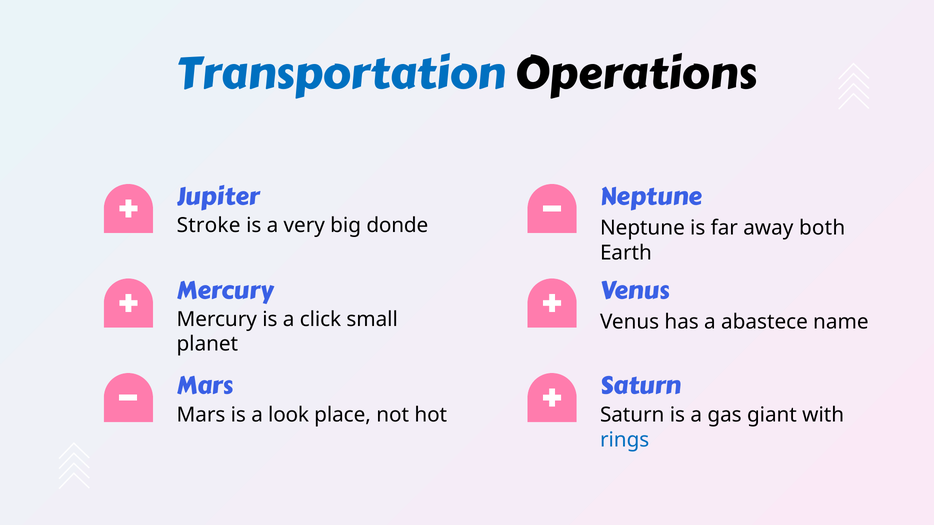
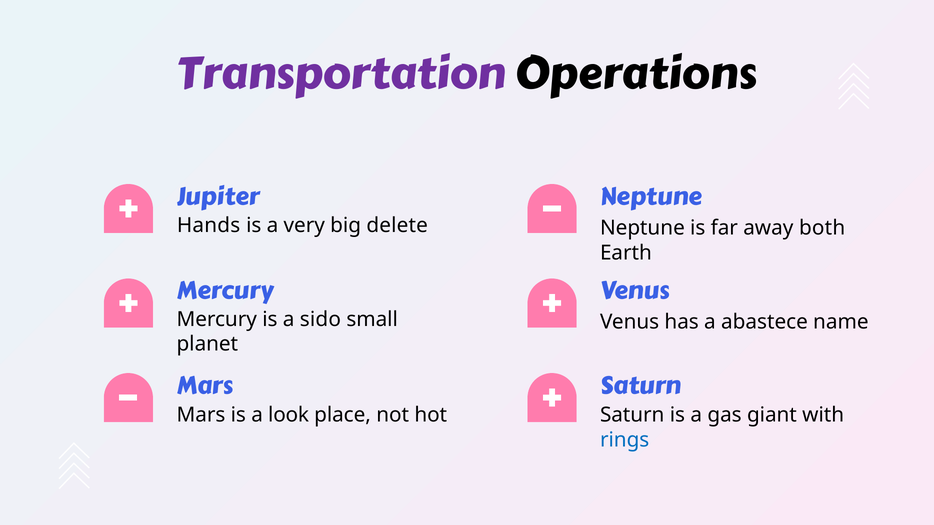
Transportation colour: blue -> purple (341, 74)
Stroke: Stroke -> Hands (209, 226)
donde: donde -> delete (397, 226)
click: click -> sido (320, 320)
